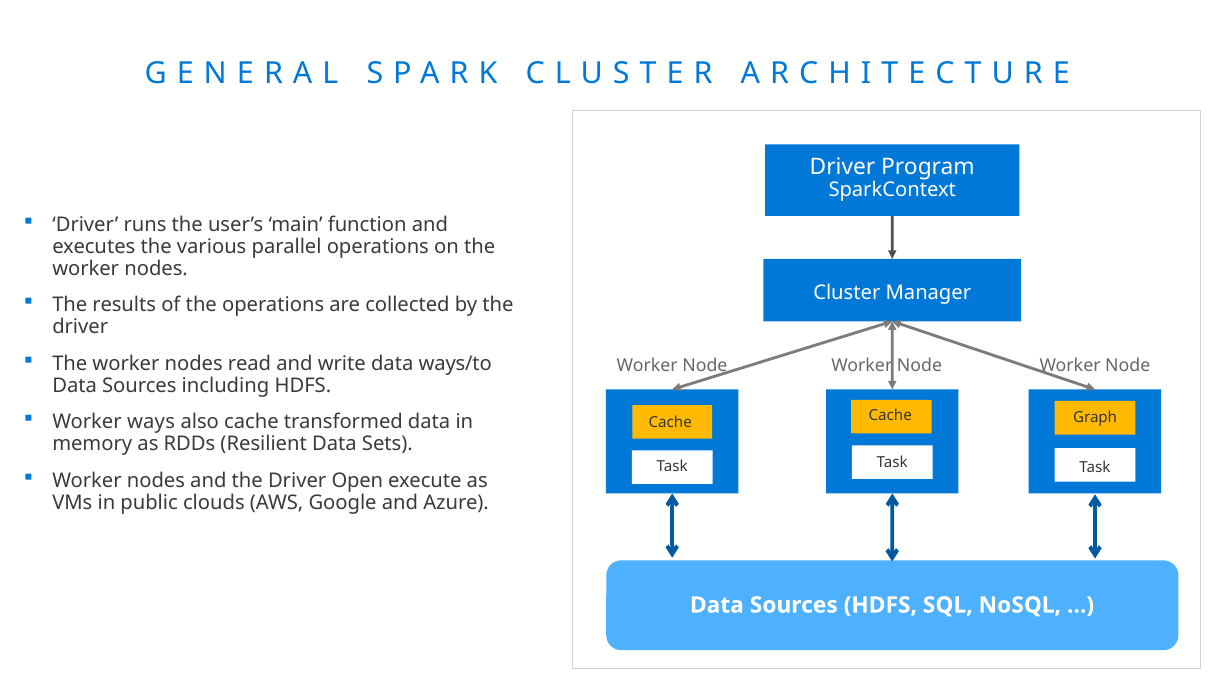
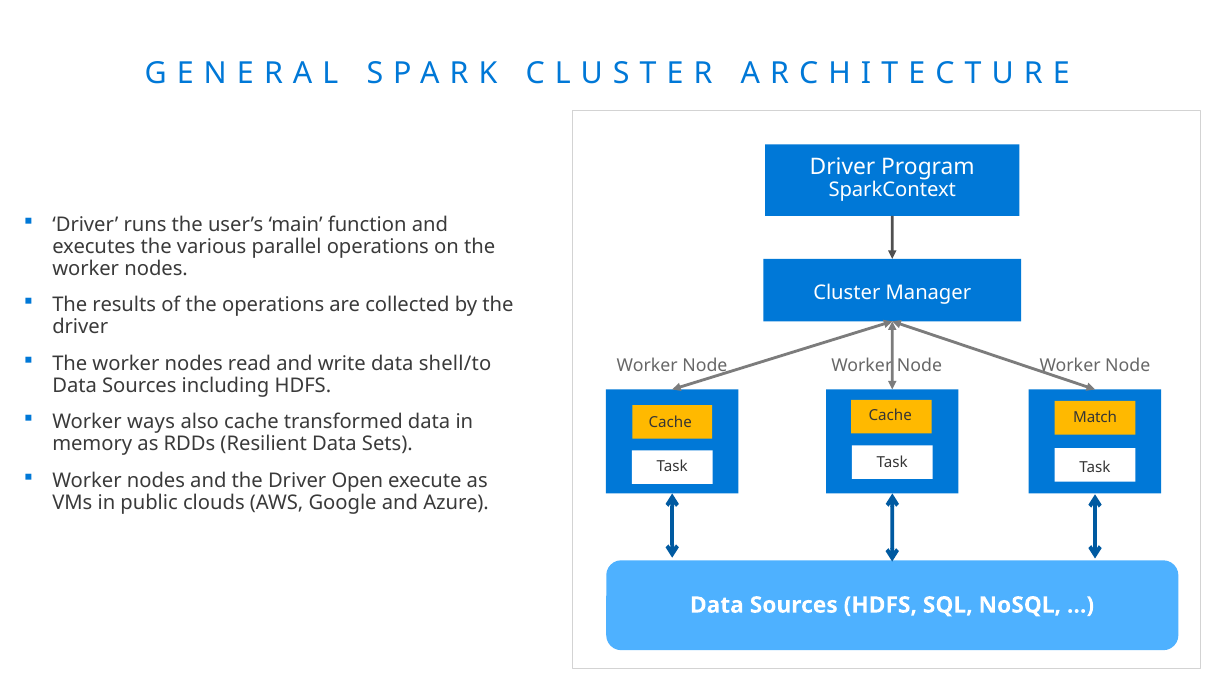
ways/to: ways/to -> shell/to (455, 364)
Graph: Graph -> Match (1095, 417)
